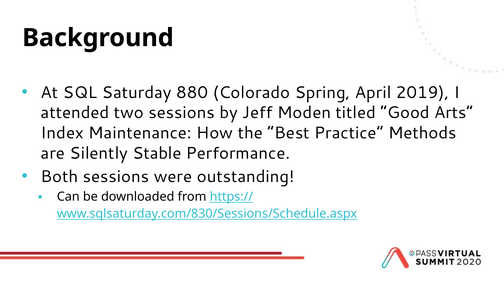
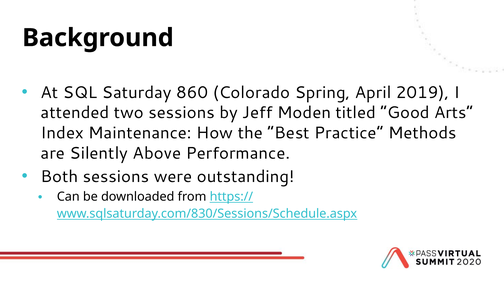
880: 880 -> 860 (192, 92)
Stable: Stable -> Above (157, 153)
